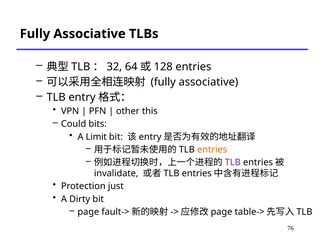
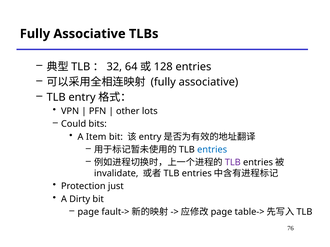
this: this -> lots (150, 111)
Limit: Limit -> Item (96, 137)
entries colour: orange -> blue (212, 150)
